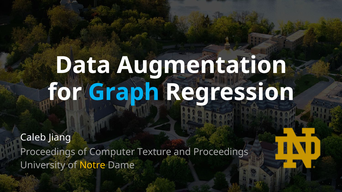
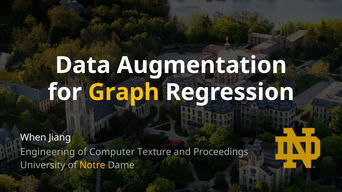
Graph colour: light blue -> yellow (124, 92)
Caleb: Caleb -> When (33, 138)
Proceedings: Proceedings -> Engineering (48, 152)
